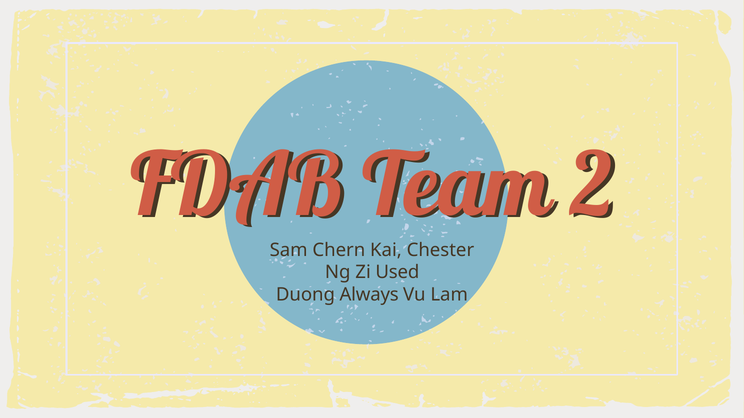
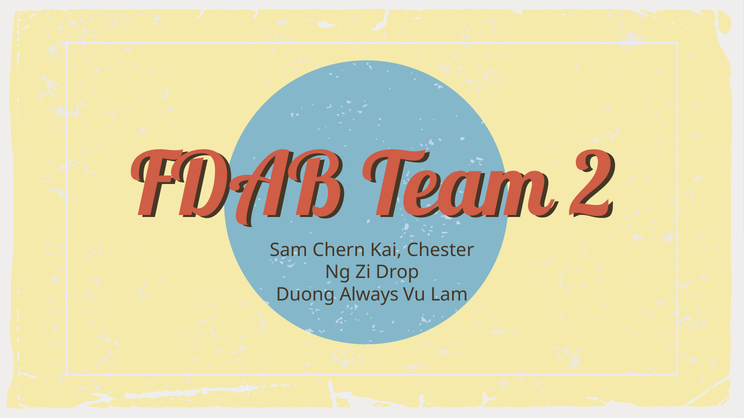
Used: Used -> Drop (397, 273)
